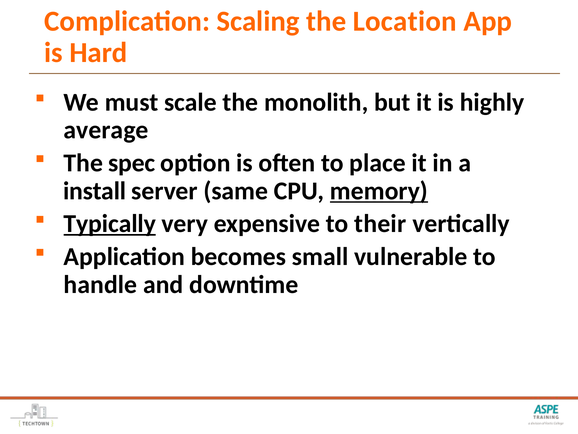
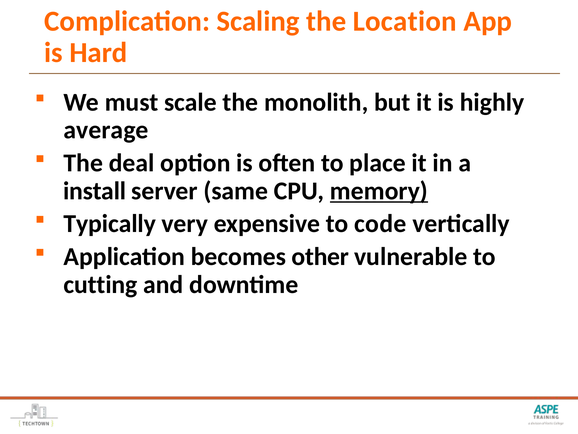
spec: spec -> deal (132, 163)
Typically underline: present -> none (110, 224)
their: their -> code (380, 224)
small: small -> other (320, 256)
handle: handle -> cutting (101, 284)
